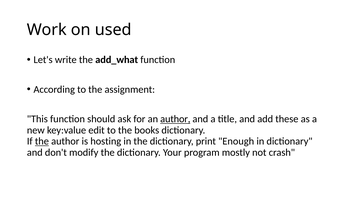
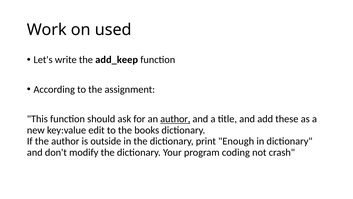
add_what: add_what -> add_keep (117, 60)
the underline: present -> none (42, 141)
hosting: hosting -> outside (106, 141)
mostly: mostly -> coding (236, 152)
